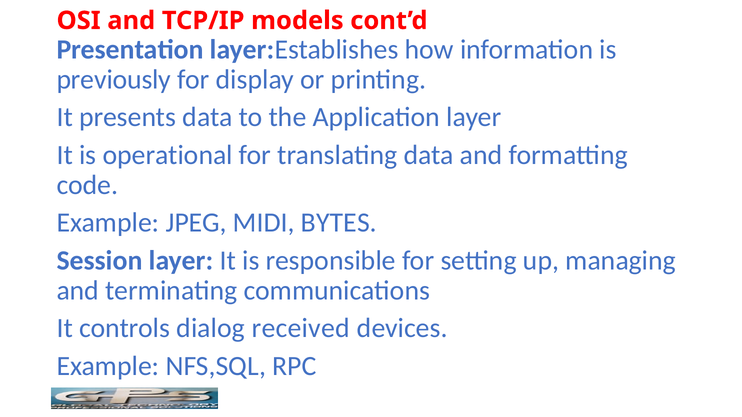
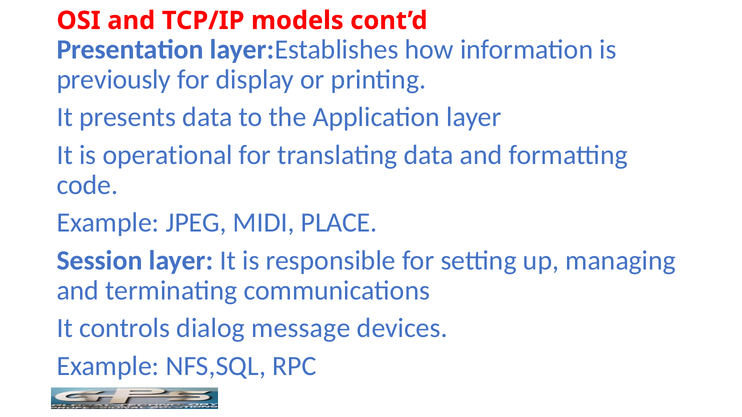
BYTES: BYTES -> PLACE (339, 223)
received: received -> message (301, 329)
